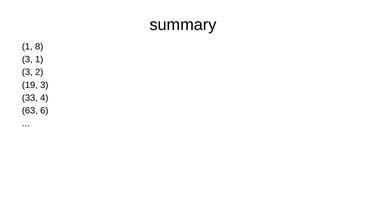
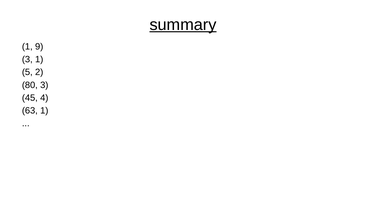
summary underline: none -> present (183, 25)
8: 8 -> 9 (39, 47)
3: 3 -> 5 (27, 72)
19: 19 -> 80 (30, 85)
33: 33 -> 45 (30, 98)
63 6: 6 -> 1 (44, 111)
